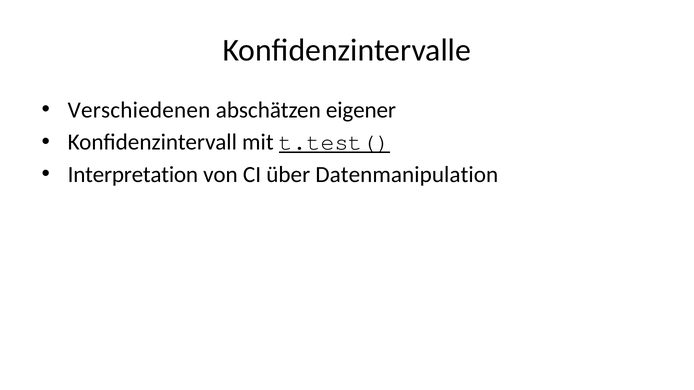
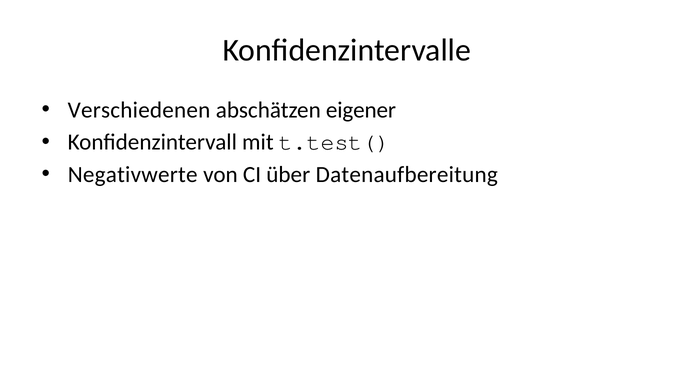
t.test( underline: present -> none (335, 142)
Interpretation: Interpretation -> Negativwerte (133, 175)
Datenmanipulation: Datenmanipulation -> Datenaufbereitung (407, 175)
